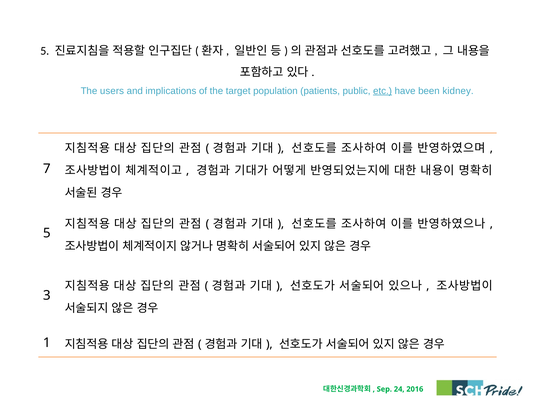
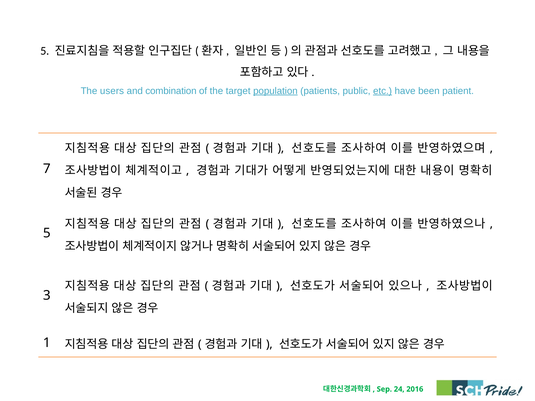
implications: implications -> combination (171, 91)
population underline: none -> present (275, 91)
kidney: kidney -> patient (458, 91)
